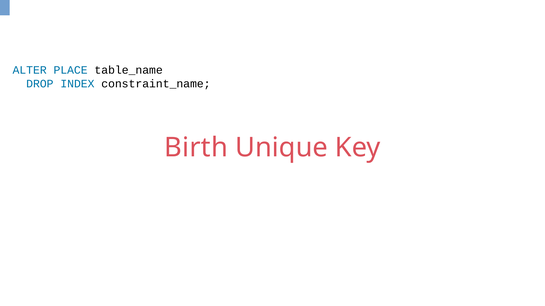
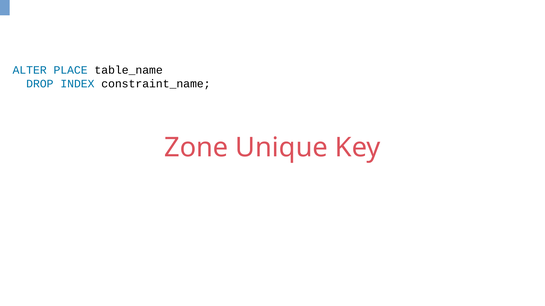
Birth: Birth -> Zone (196, 148)
